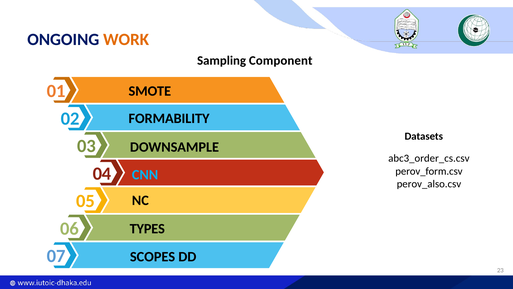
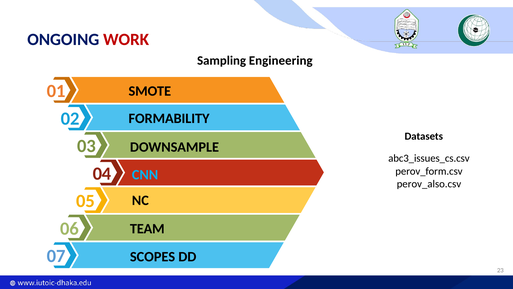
WORK colour: orange -> red (126, 40)
Component: Component -> Engineering (281, 61)
abc3_order_cs.csv: abc3_order_cs.csv -> abc3_issues_cs.csv (429, 158)
TYPES: TYPES -> TEAM (147, 228)
